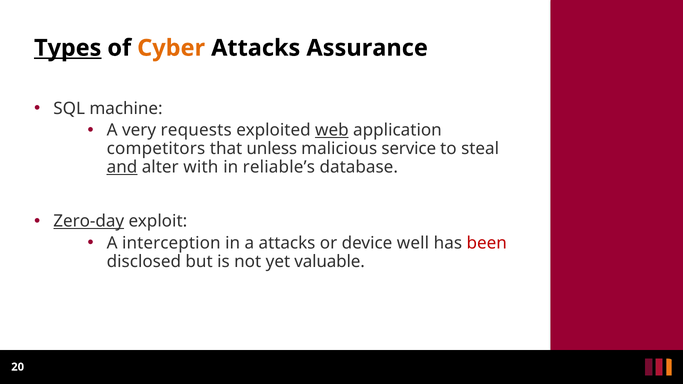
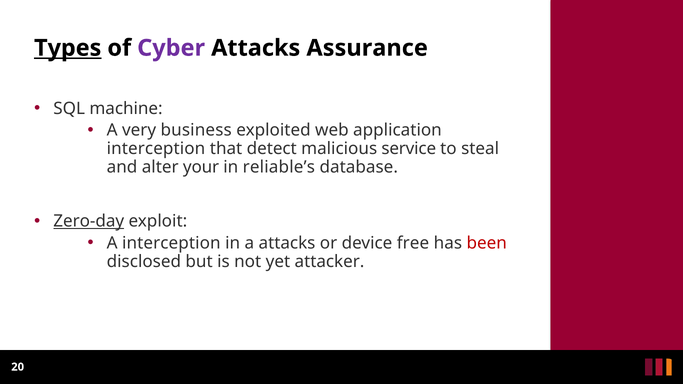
Cyber colour: orange -> purple (171, 48)
requests: requests -> business (196, 130)
web underline: present -> none (332, 130)
competitors: competitors -> interception (156, 149)
unless: unless -> detect (272, 149)
and underline: present -> none (122, 167)
with: with -> your (201, 167)
well: well -> free (413, 243)
valuable: valuable -> attacker (329, 262)
